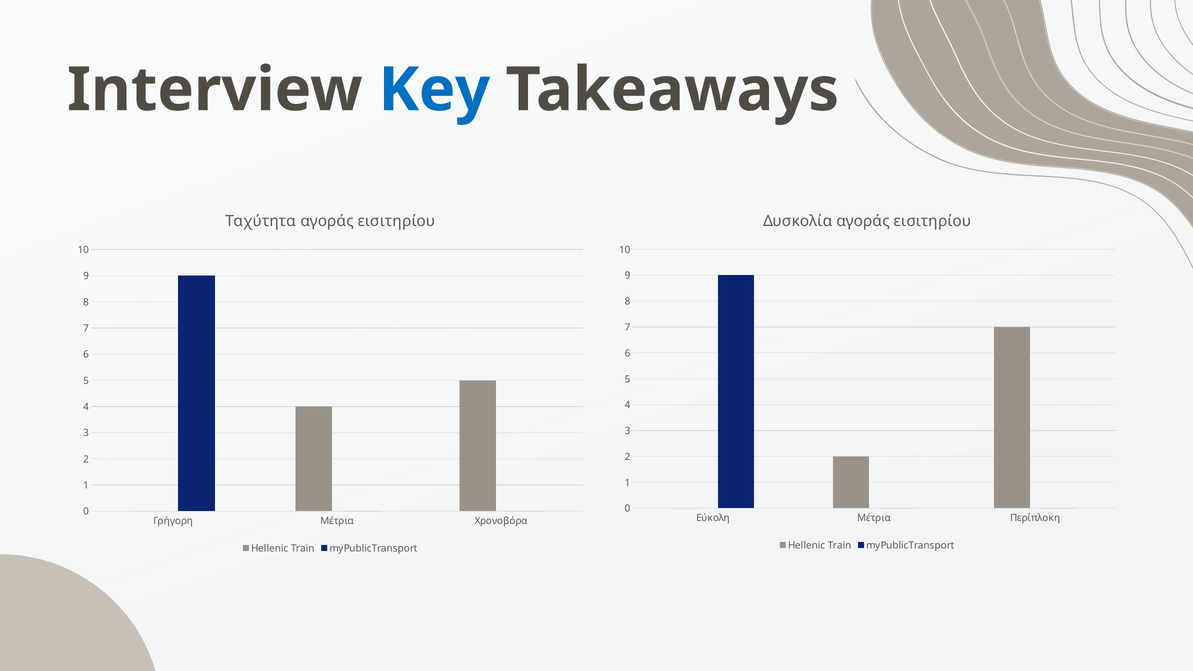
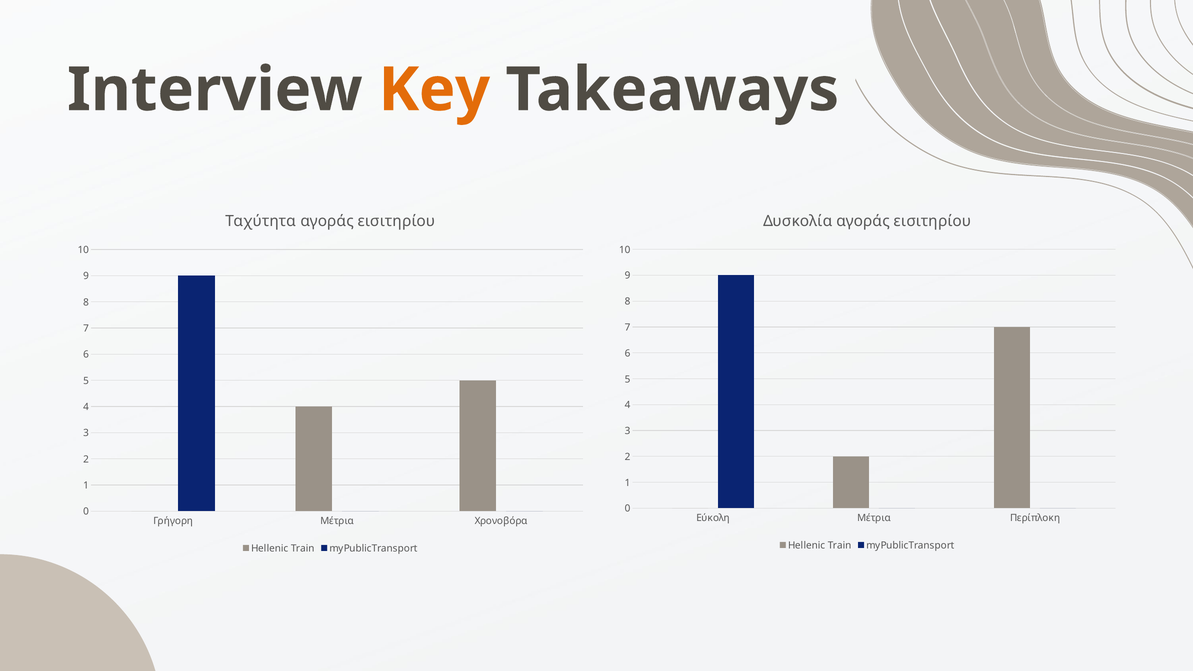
Key colour: blue -> orange (434, 90)
